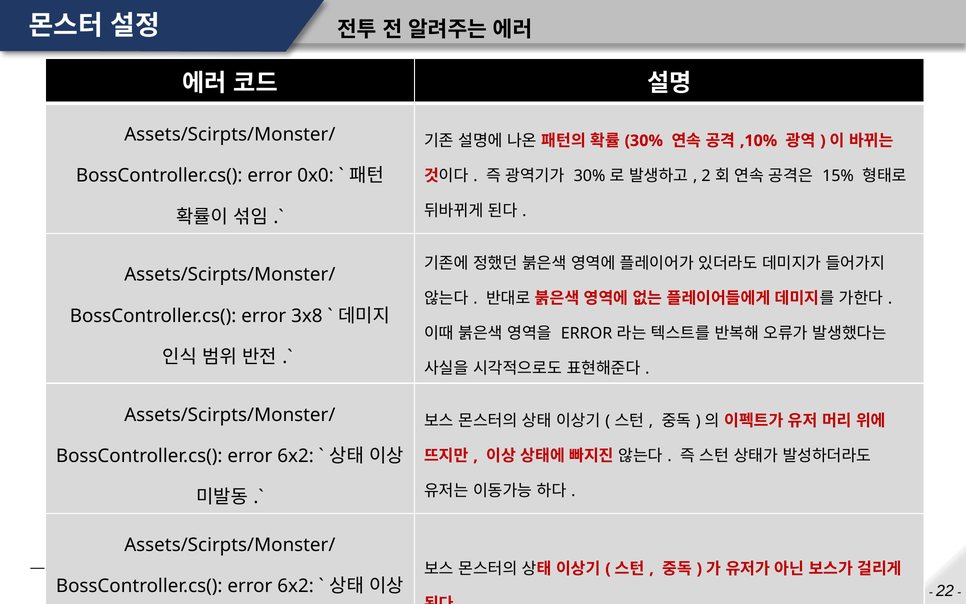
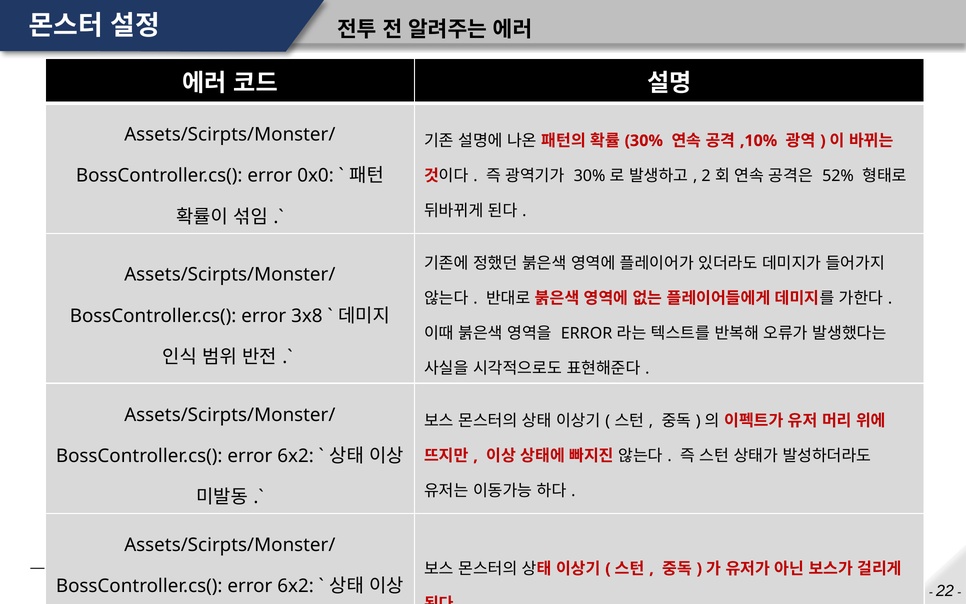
15%: 15% -> 52% (838, 176)
